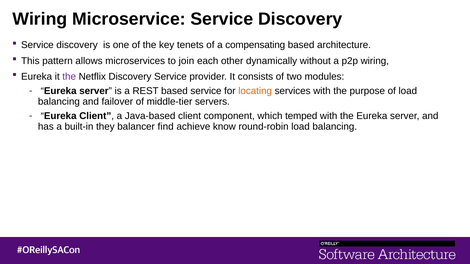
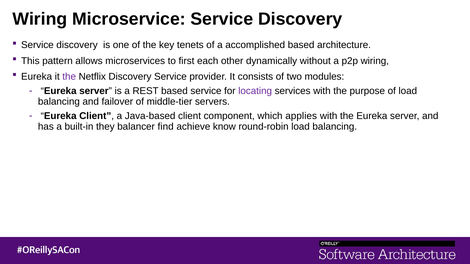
compensating: compensating -> accomplished (255, 45)
join: join -> first (186, 61)
locating colour: orange -> purple (255, 91)
temped: temped -> applies (301, 116)
